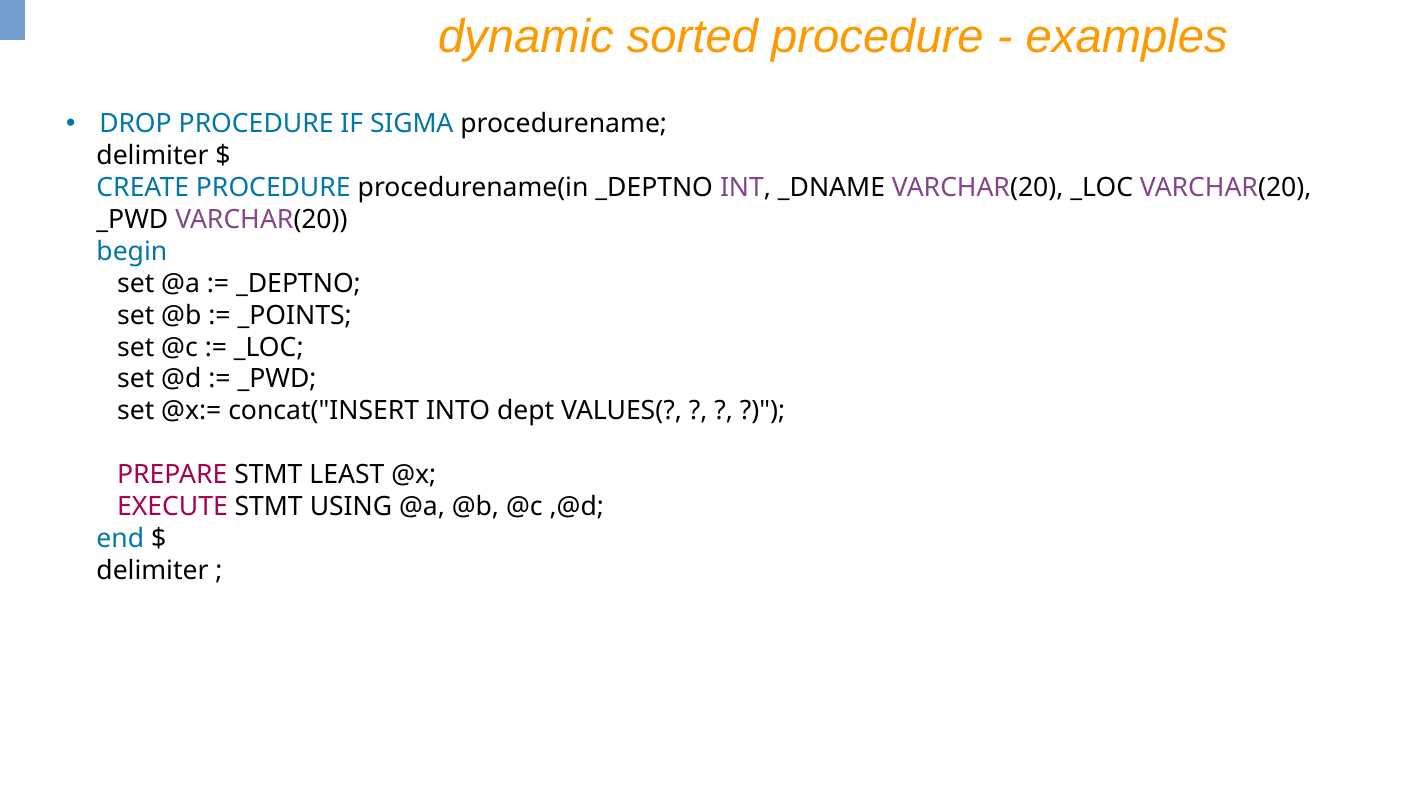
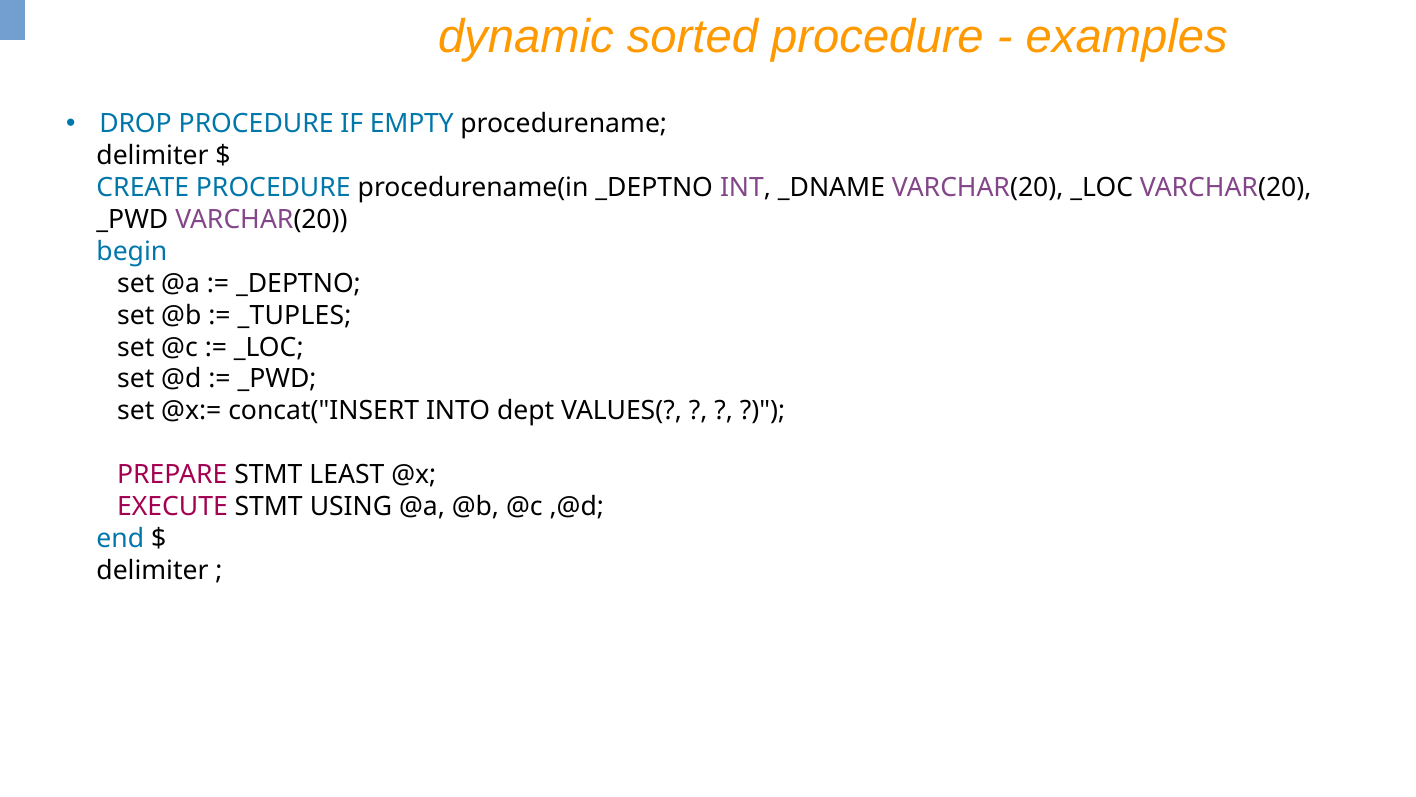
SIGMA: SIGMA -> EMPTY (412, 124)
_POINTS: _POINTS -> _TUPLES (295, 315)
